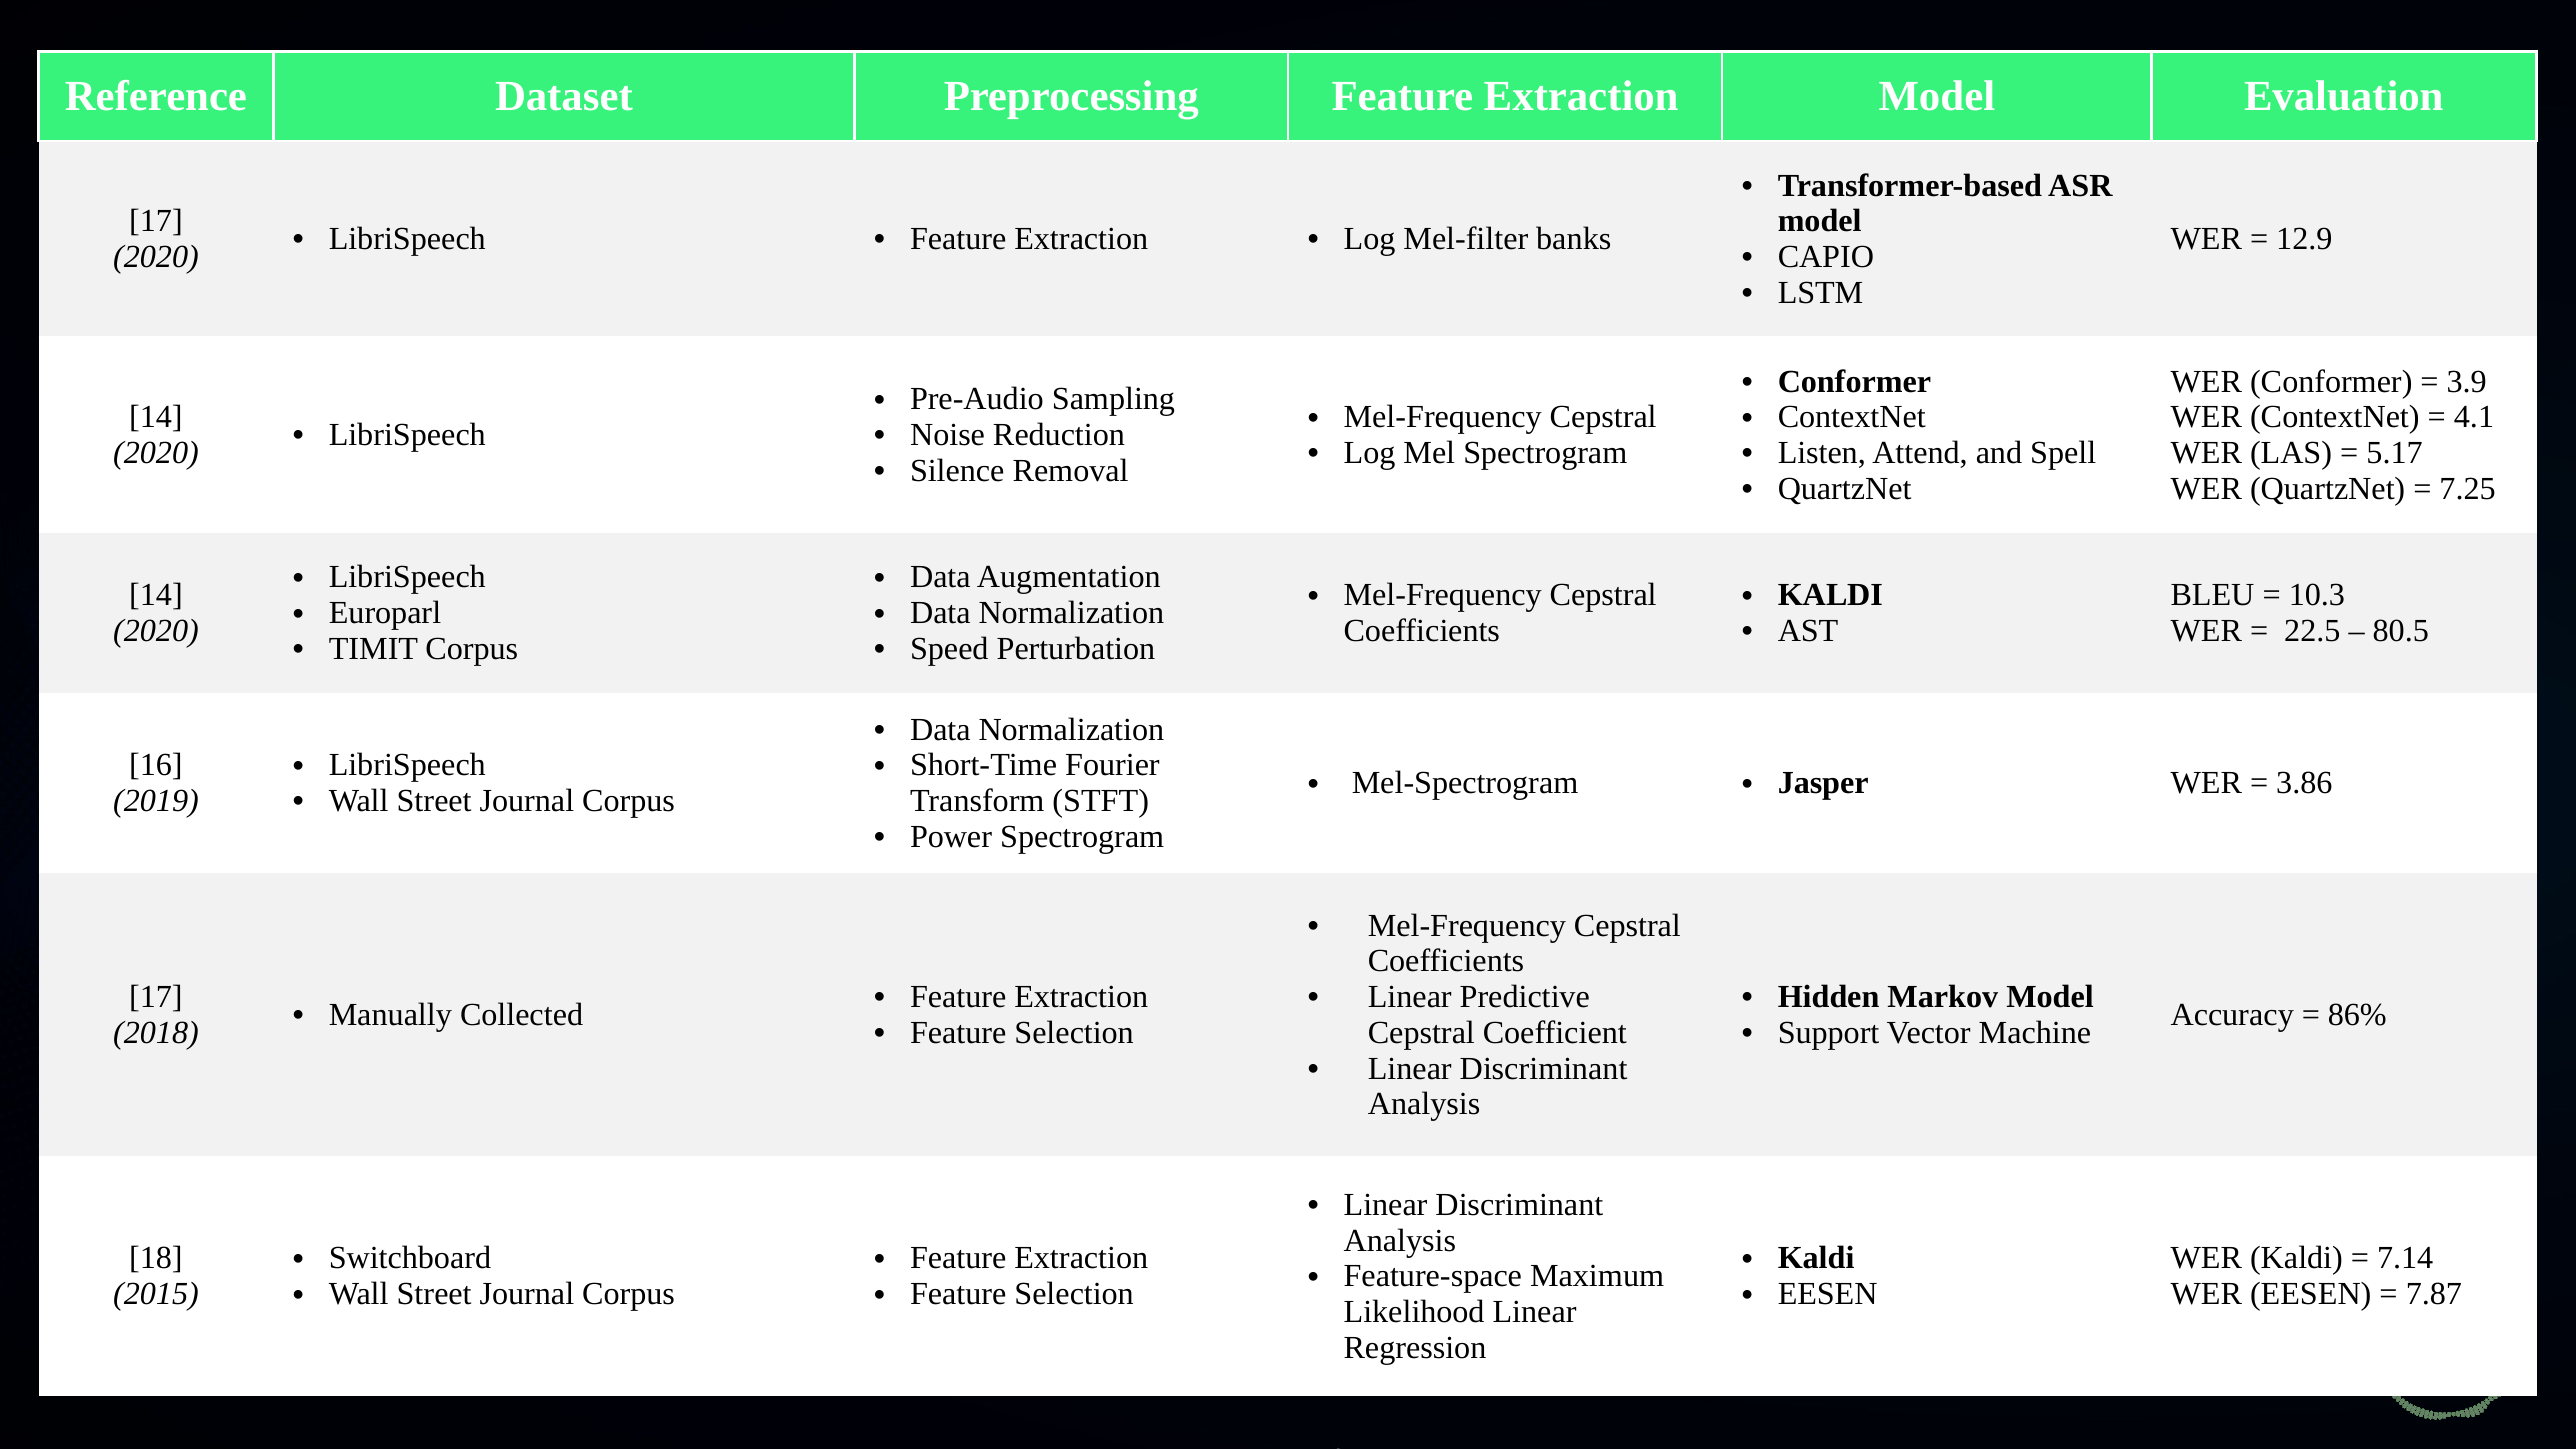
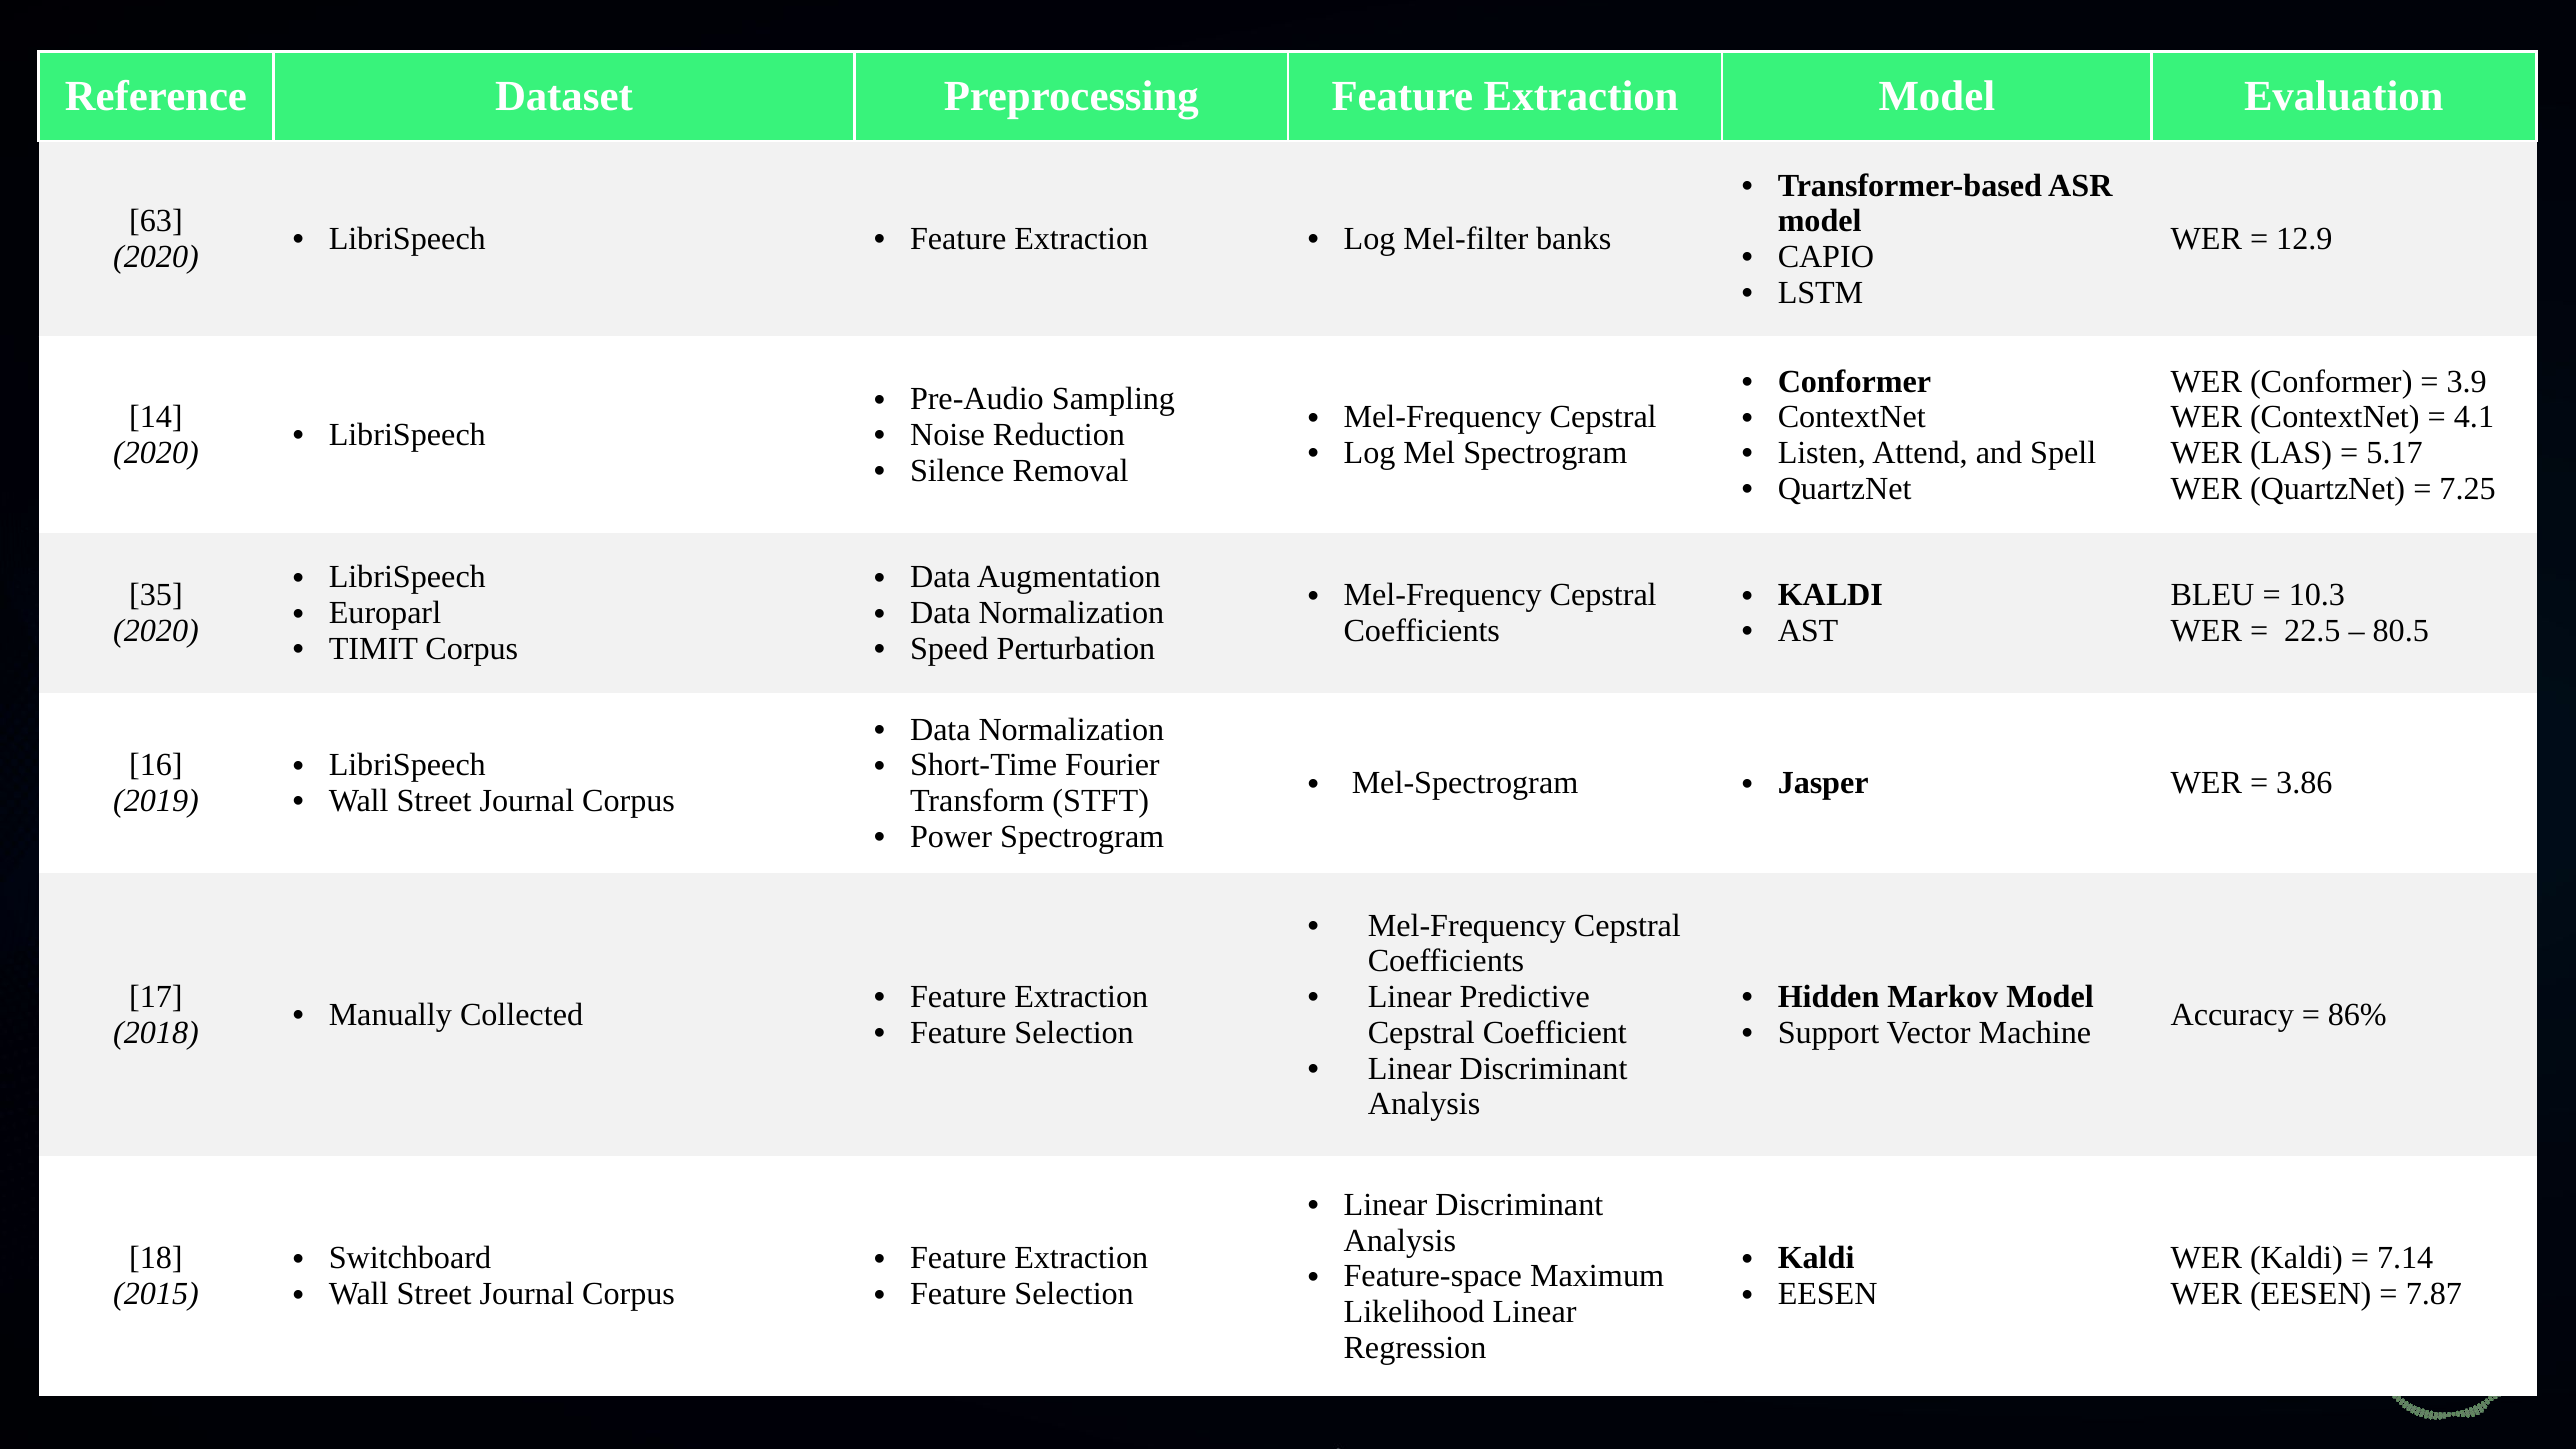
17: 17 -> 63 (156, 221)
14: 14 -> 35 (156, 595)
